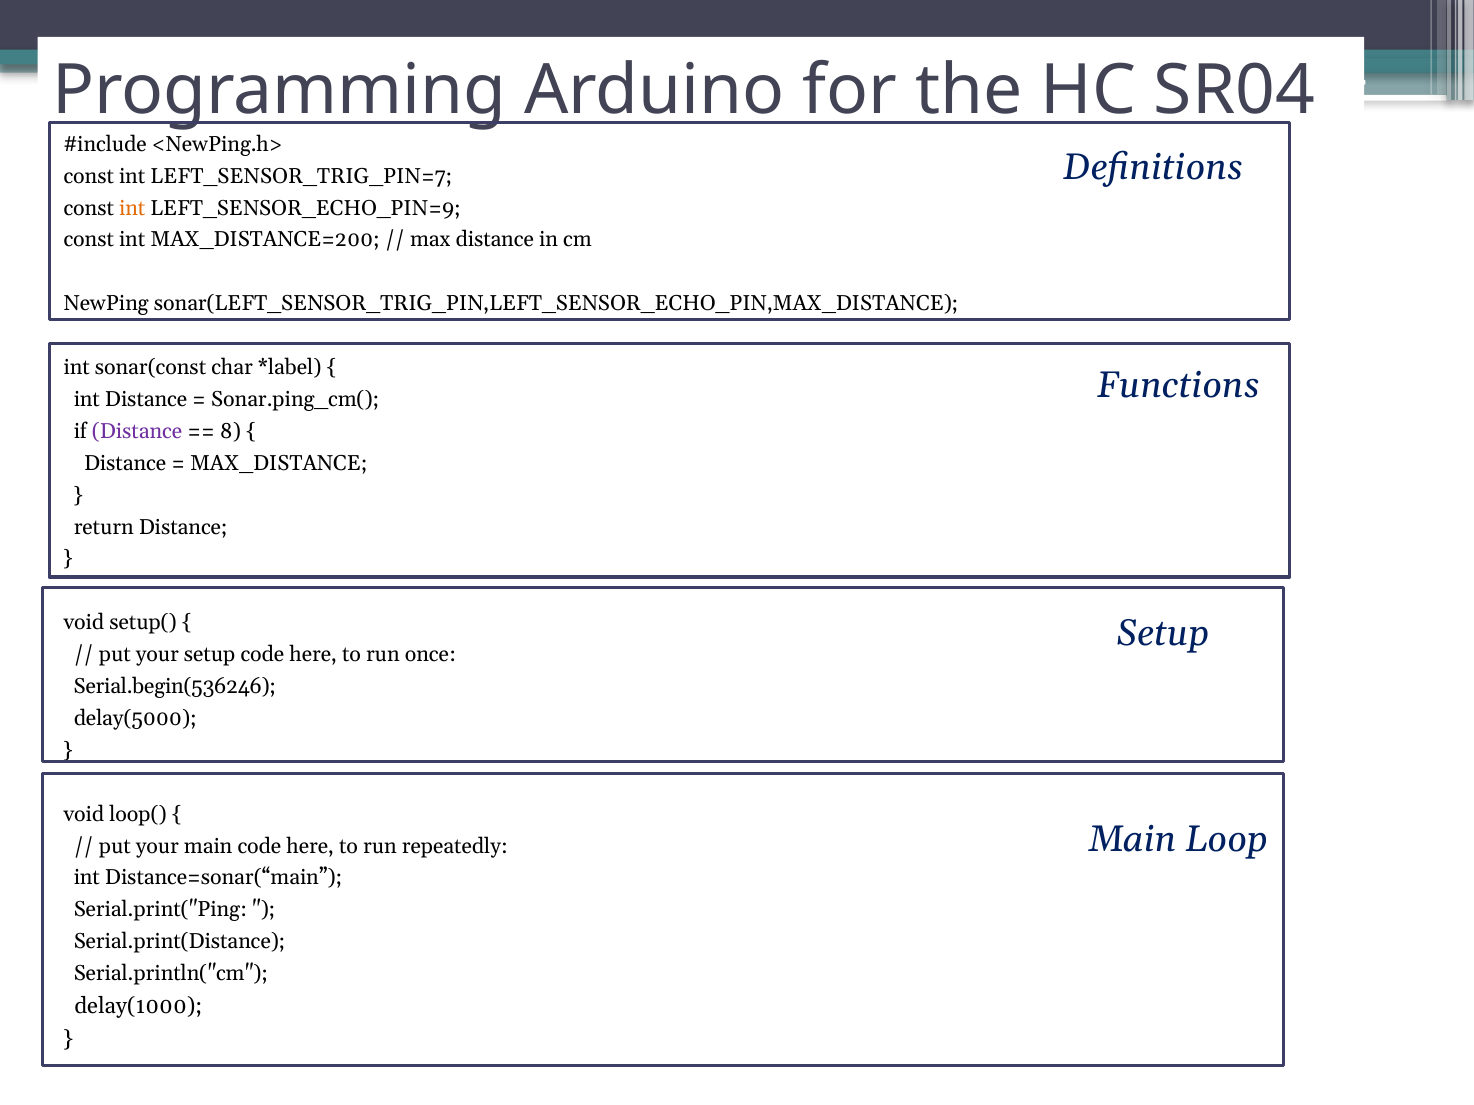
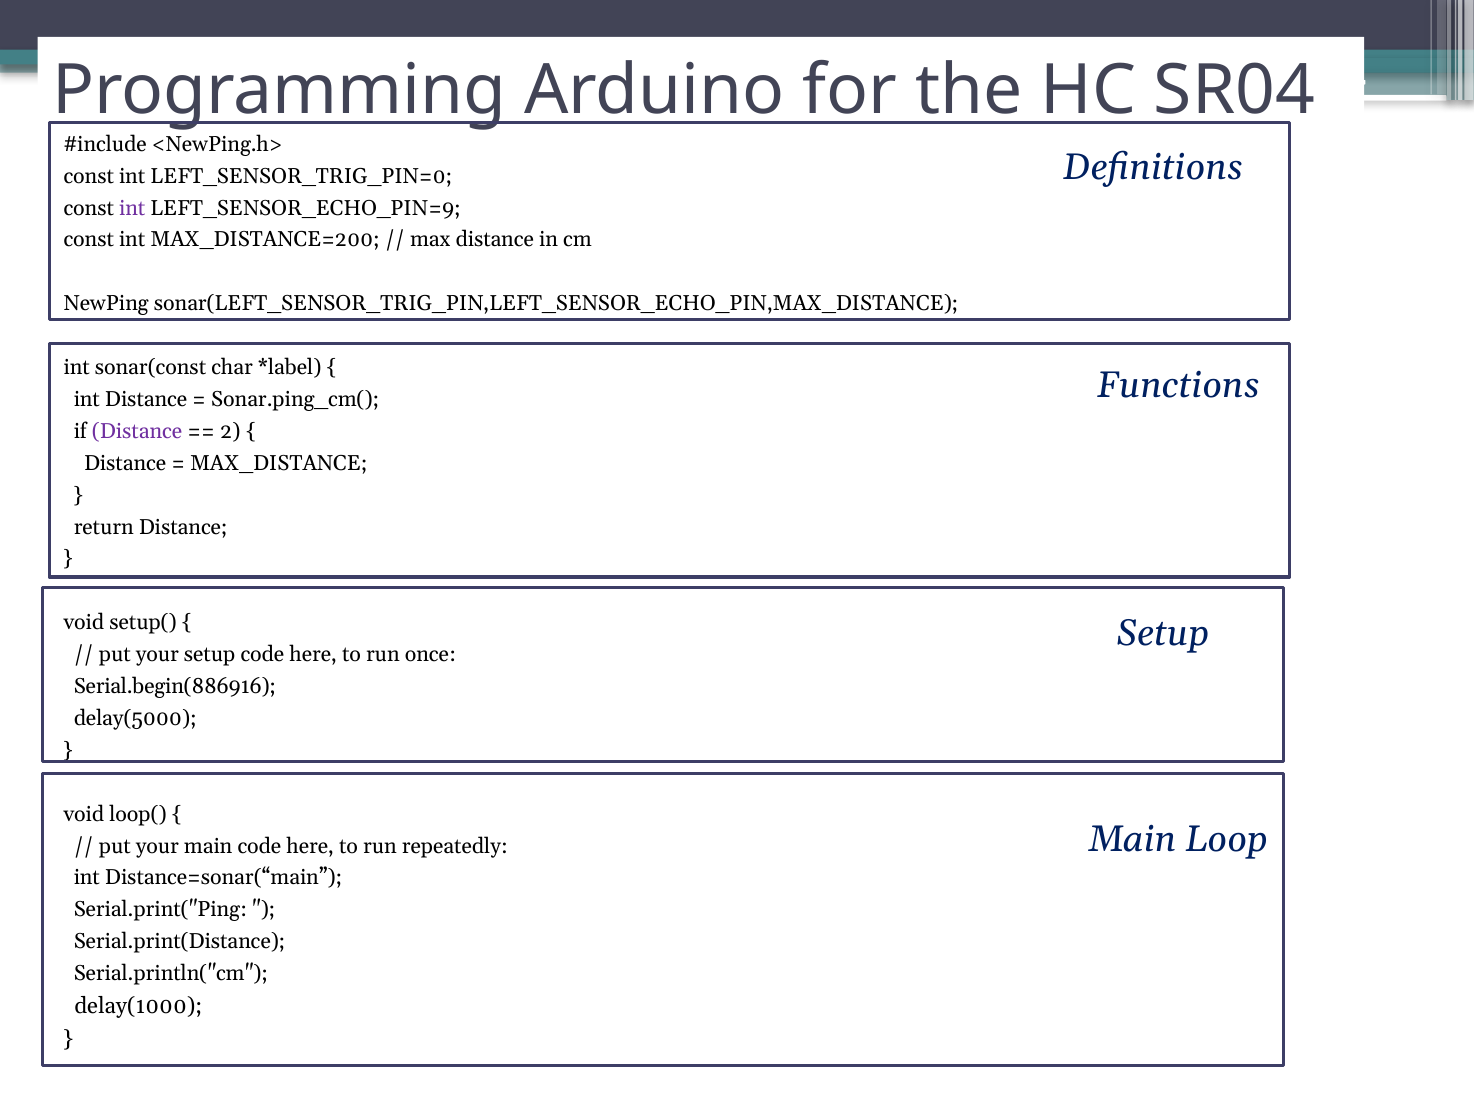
LEFT_SENSOR_TRIG_PIN=7: LEFT_SENSOR_TRIG_PIN=7 -> LEFT_SENSOR_TRIG_PIN=0 (301, 176)
int colour: orange -> purple (132, 208)
8: 8 -> 2 (230, 431)
Serial.begin(536246: Serial.begin(536246 -> Serial.begin(886916 (175, 687)
